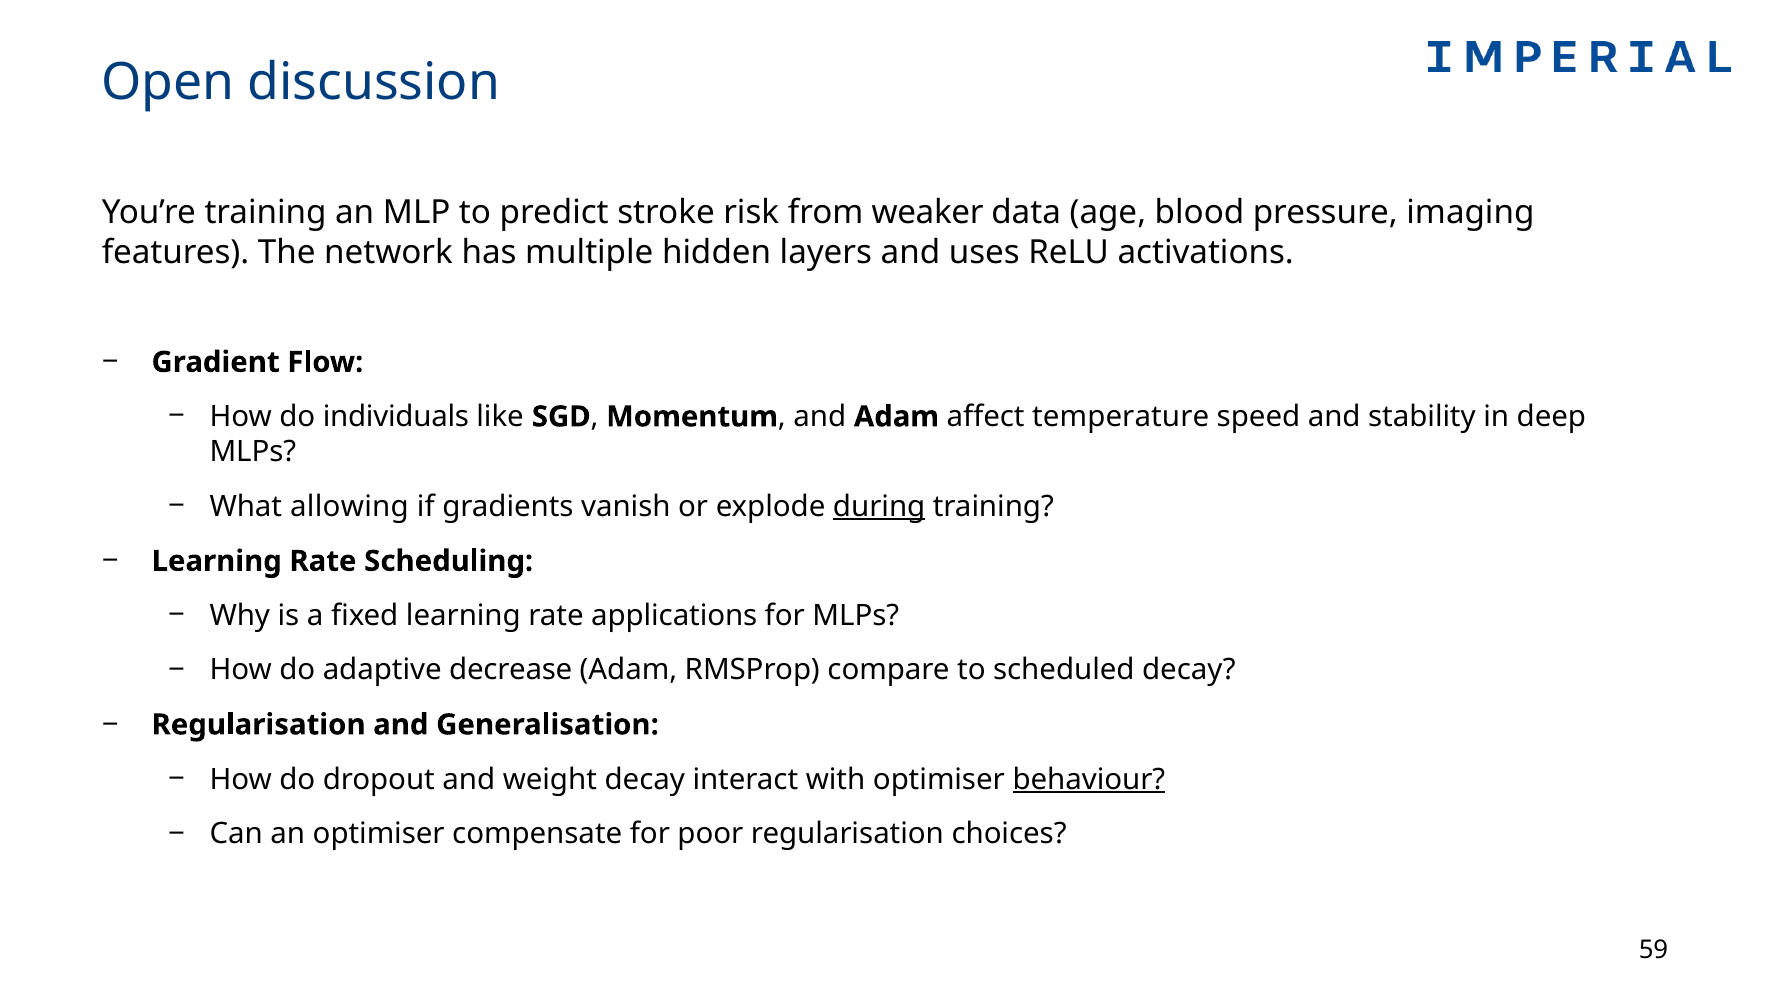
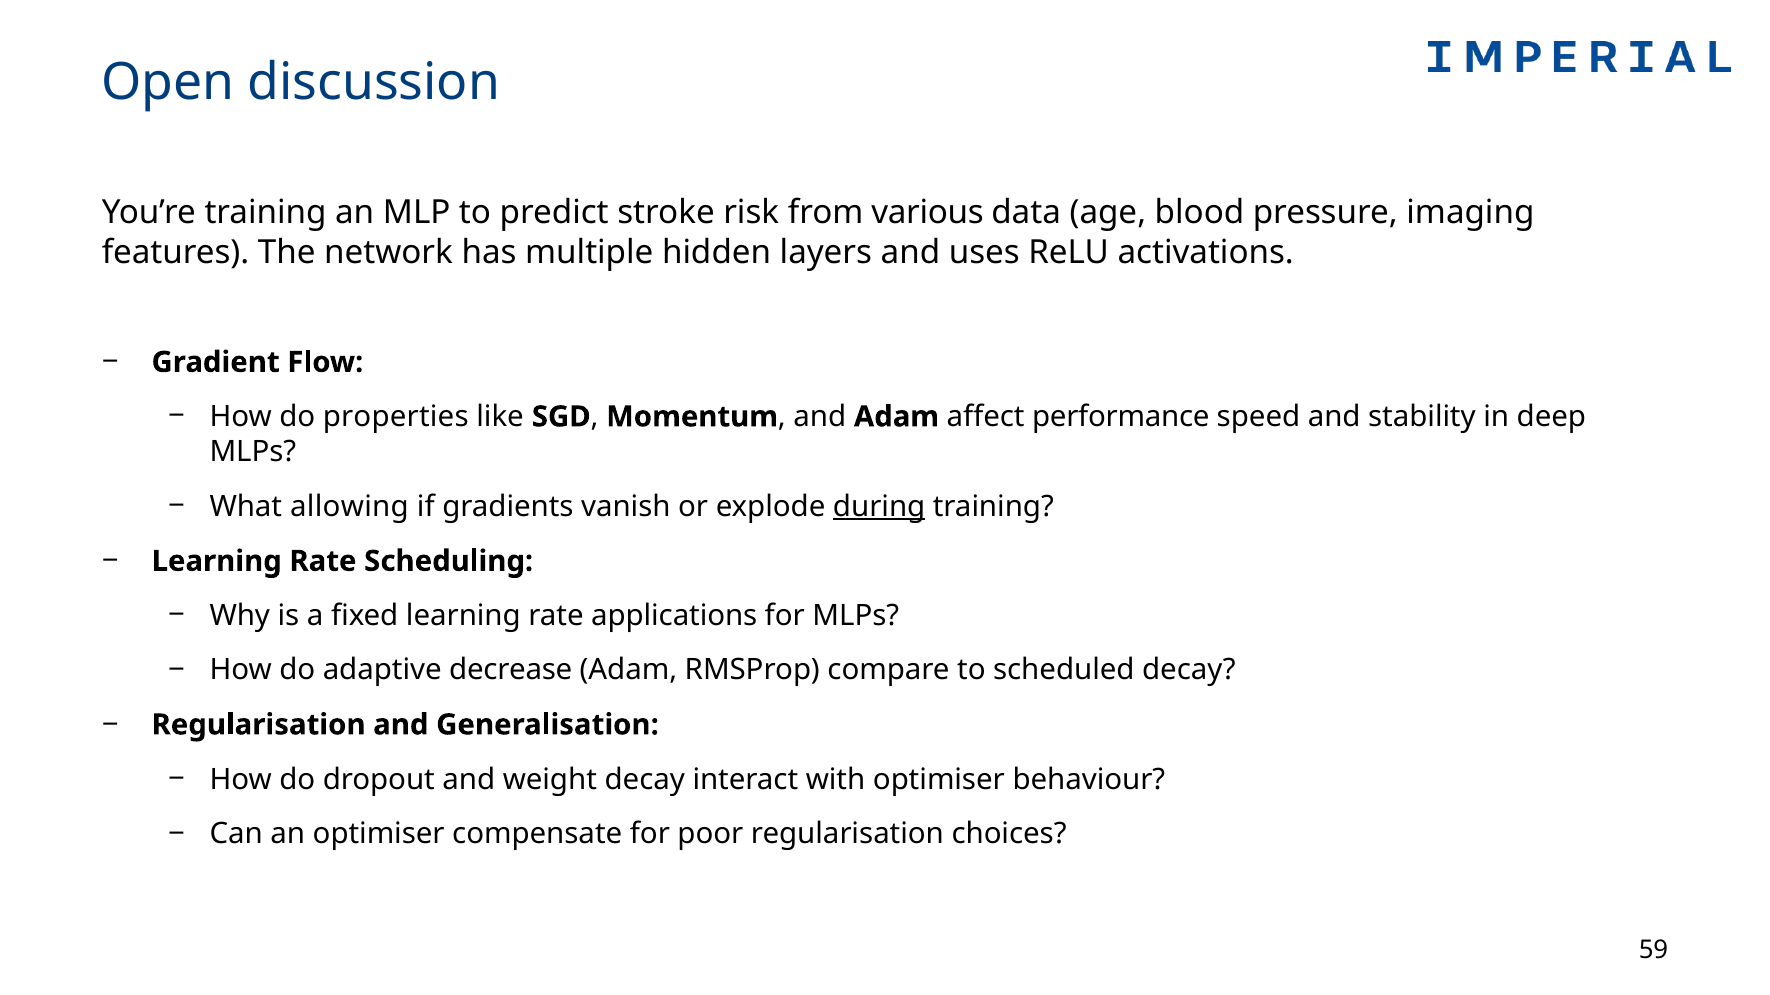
weaker: weaker -> various (928, 213)
individuals: individuals -> properties (396, 417)
temperature: temperature -> performance (1121, 417)
behaviour underline: present -> none (1089, 780)
